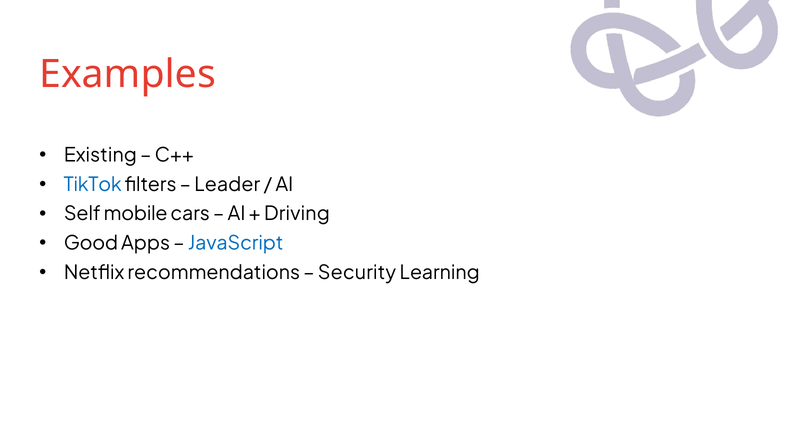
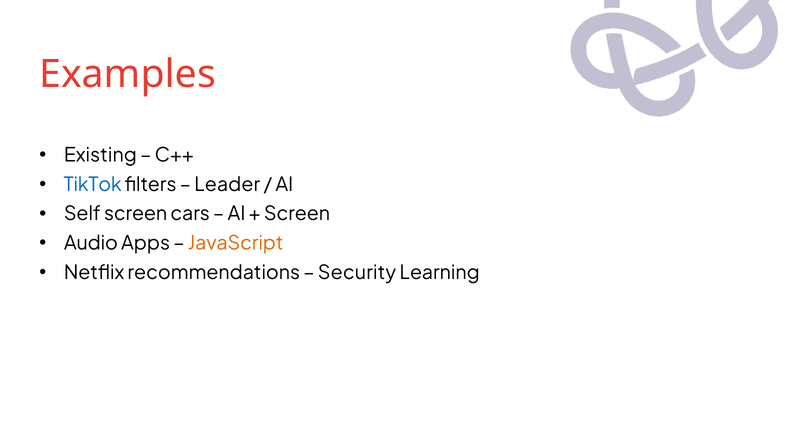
Self mobile: mobile -> screen (136, 214)
Driving: Driving -> Screen (297, 214)
Good: Good -> Audio (91, 244)
JavaScript colour: blue -> orange (236, 244)
